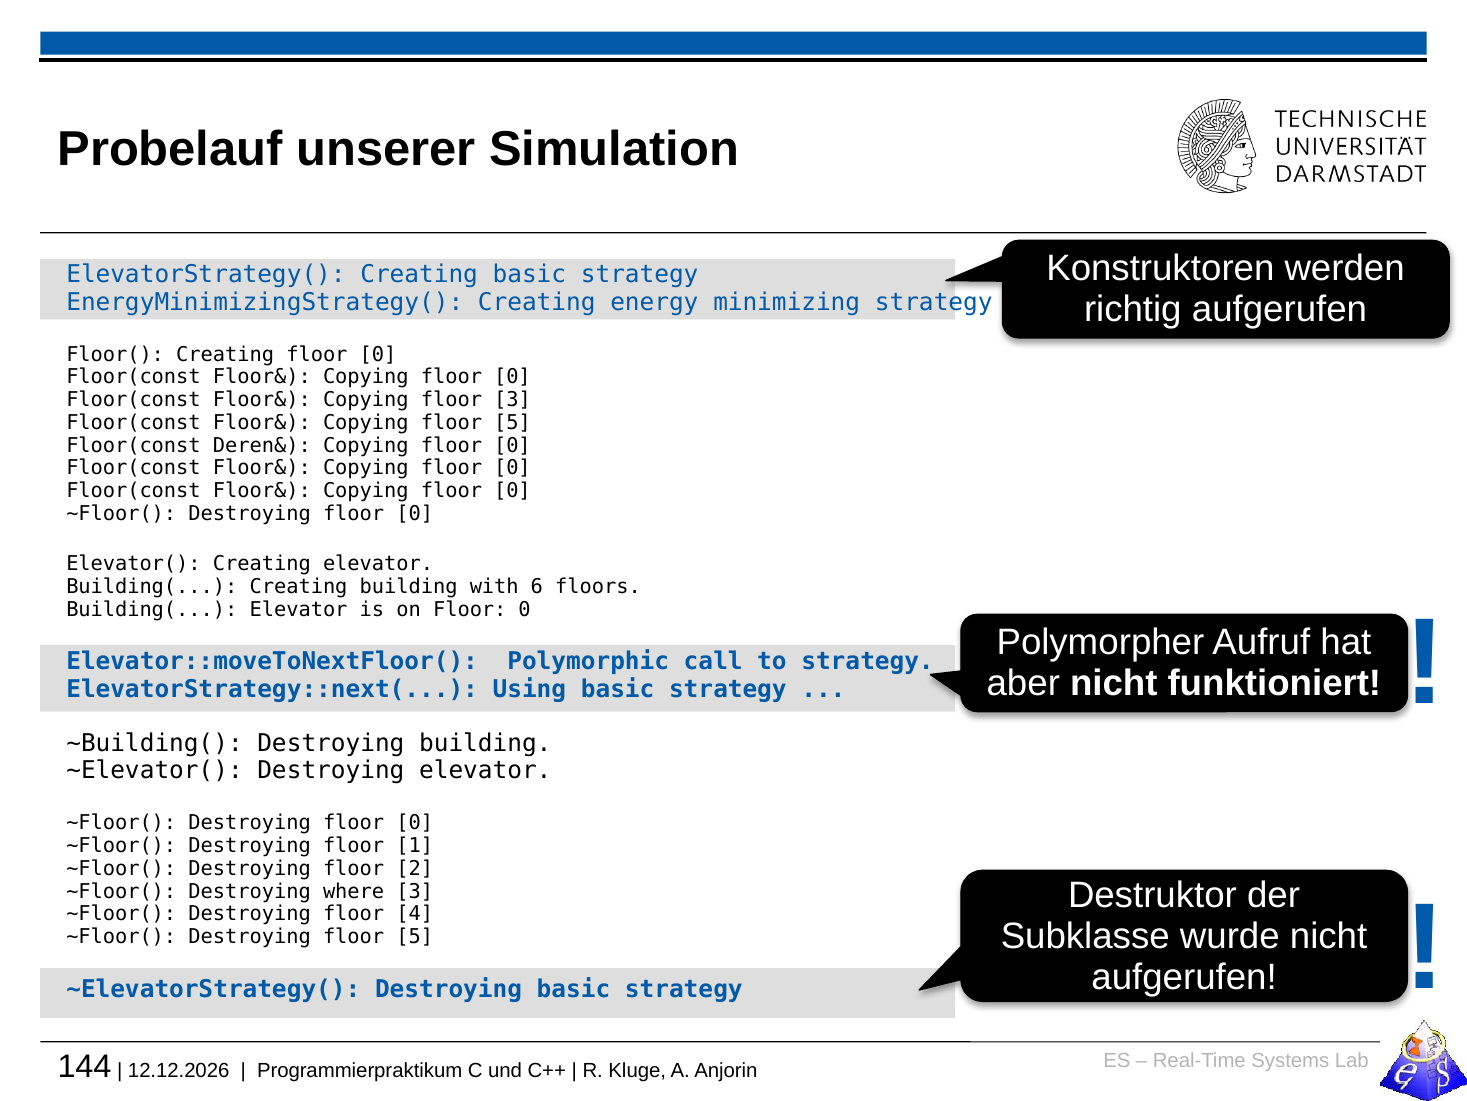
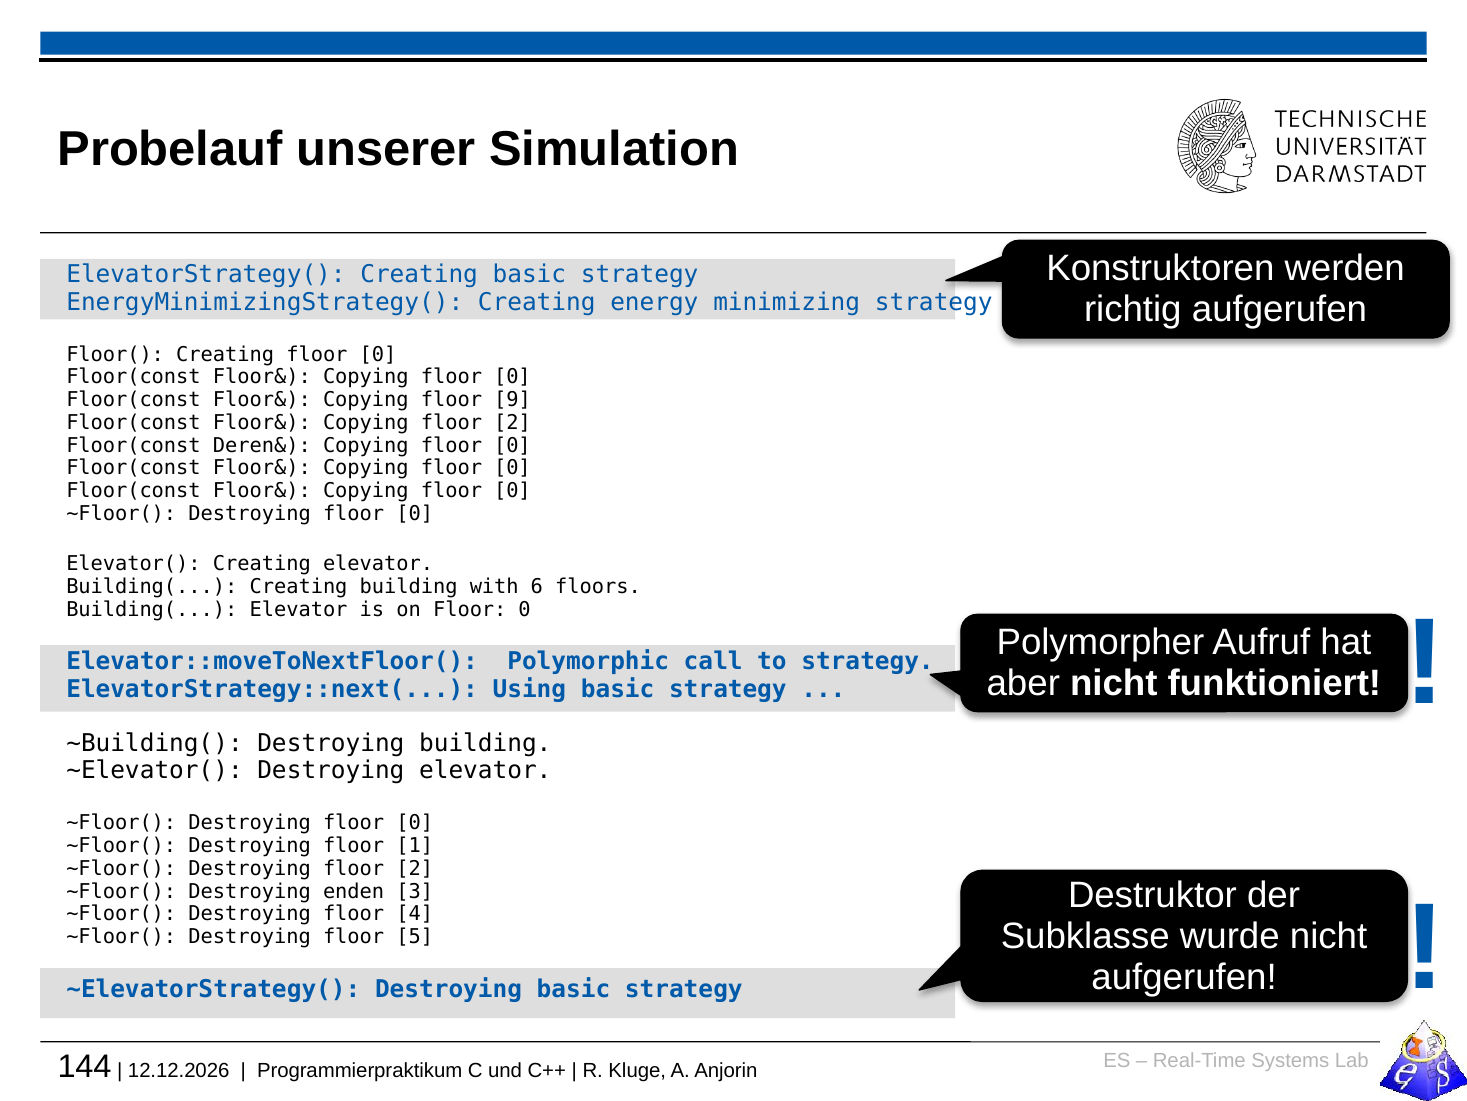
floor 3: 3 -> 9 (512, 400)
Copying floor 5: 5 -> 2 (512, 422)
where: where -> enden (354, 891)
